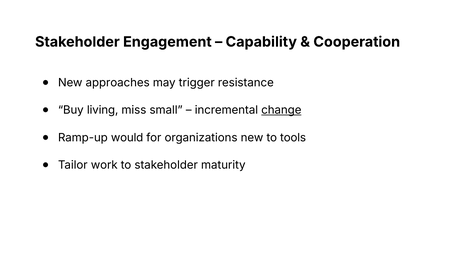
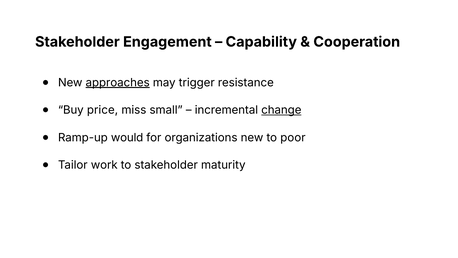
approaches underline: none -> present (118, 82)
living: living -> price (103, 110)
tools: tools -> poor (293, 137)
